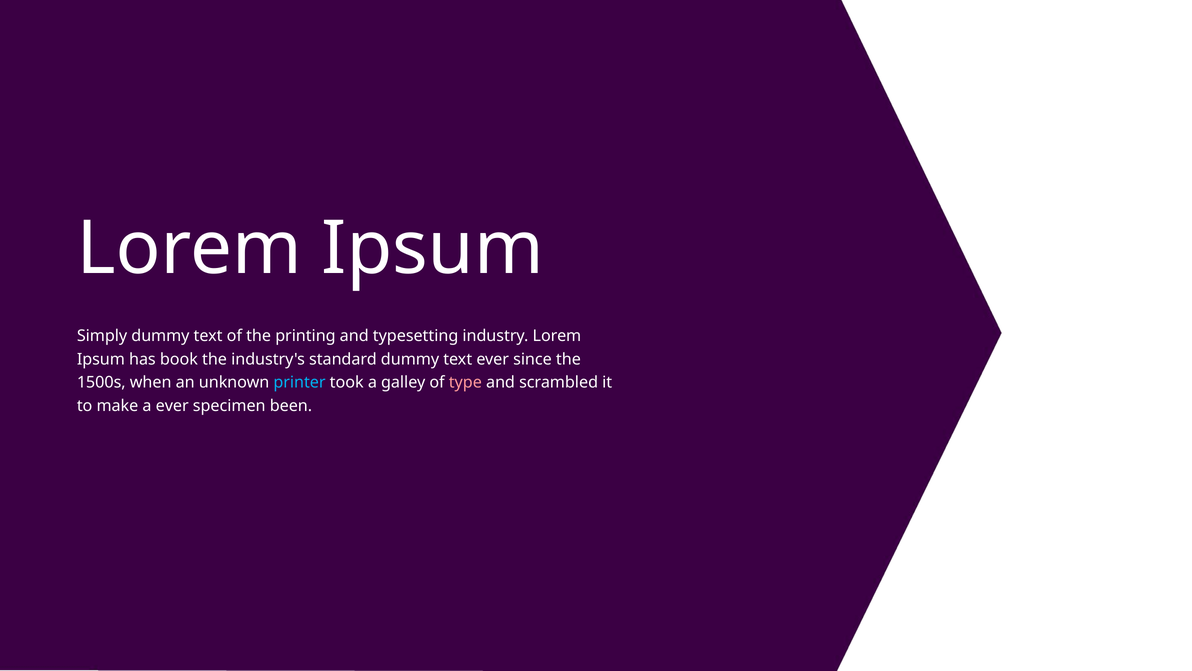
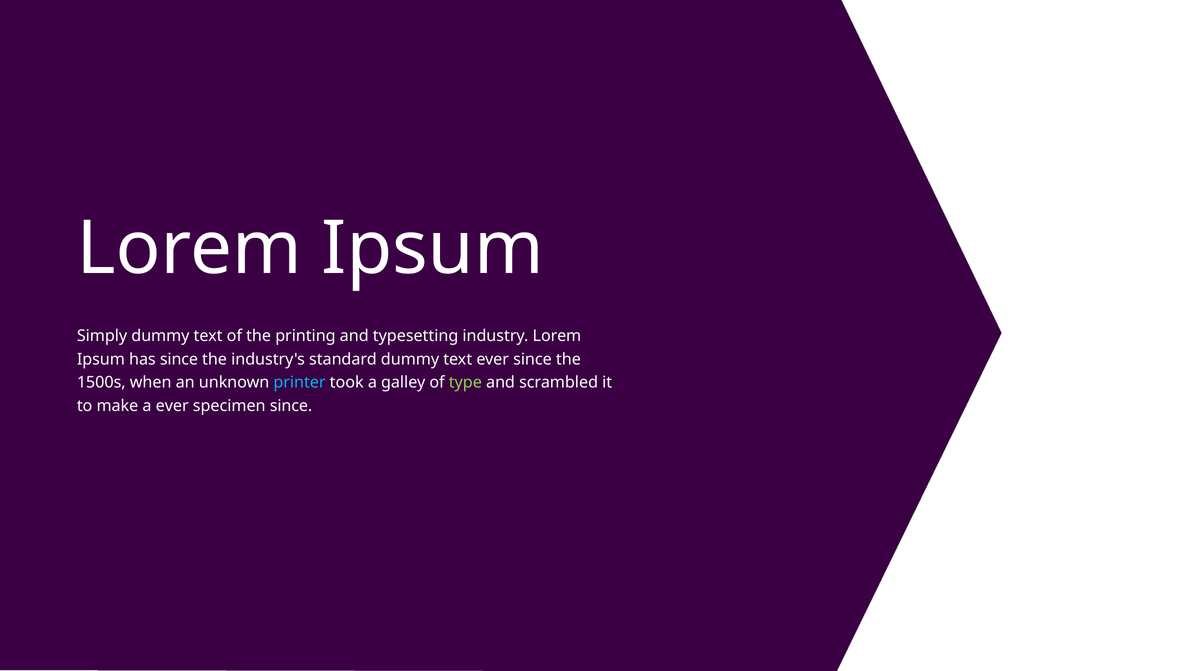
has book: book -> since (179, 359)
type colour: pink -> light green (465, 382)
specimen been: been -> since (291, 406)
